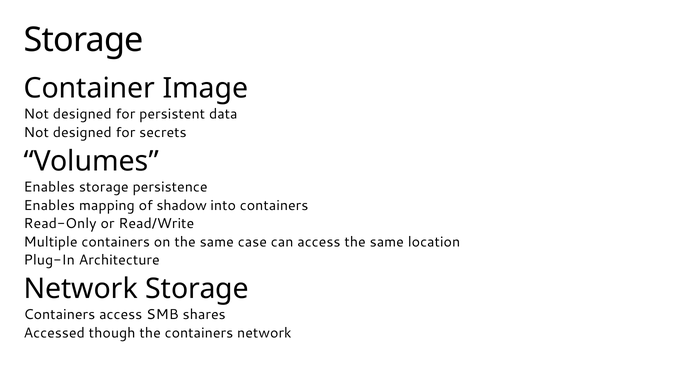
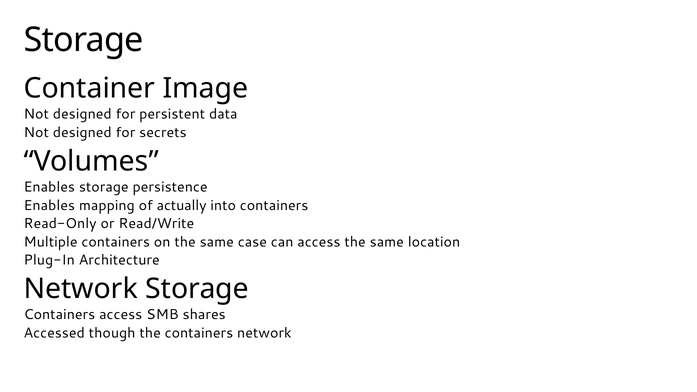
shadow: shadow -> actually (182, 205)
